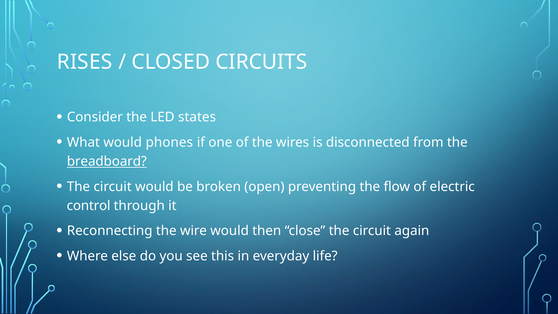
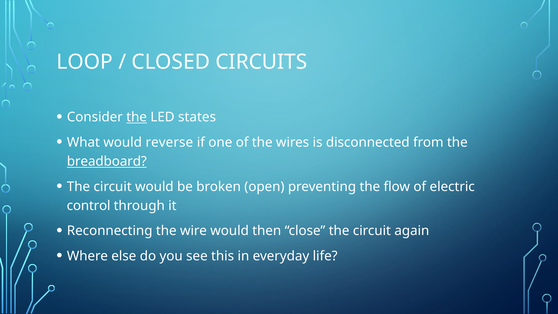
RISES: RISES -> LOOP (85, 62)
the underline: none -> present (137, 117)
phones: phones -> reverse (169, 142)
